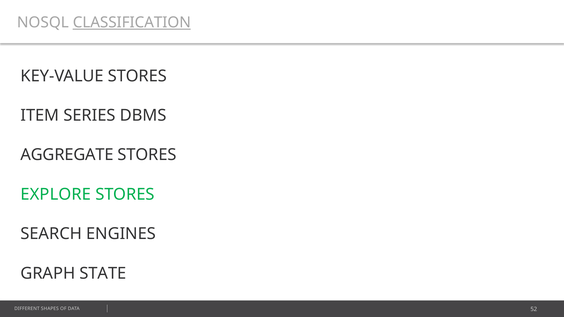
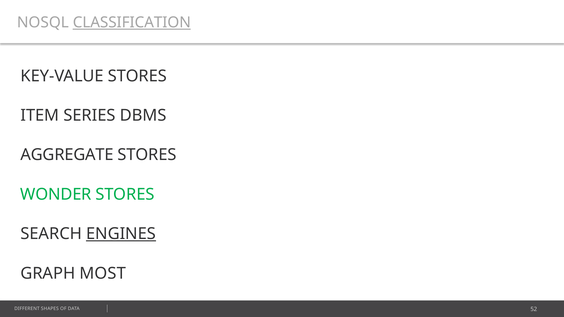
EXPLORE: EXPLORE -> WONDER (56, 194)
ENGINES underline: none -> present (121, 234)
STATE: STATE -> MOST (103, 273)
